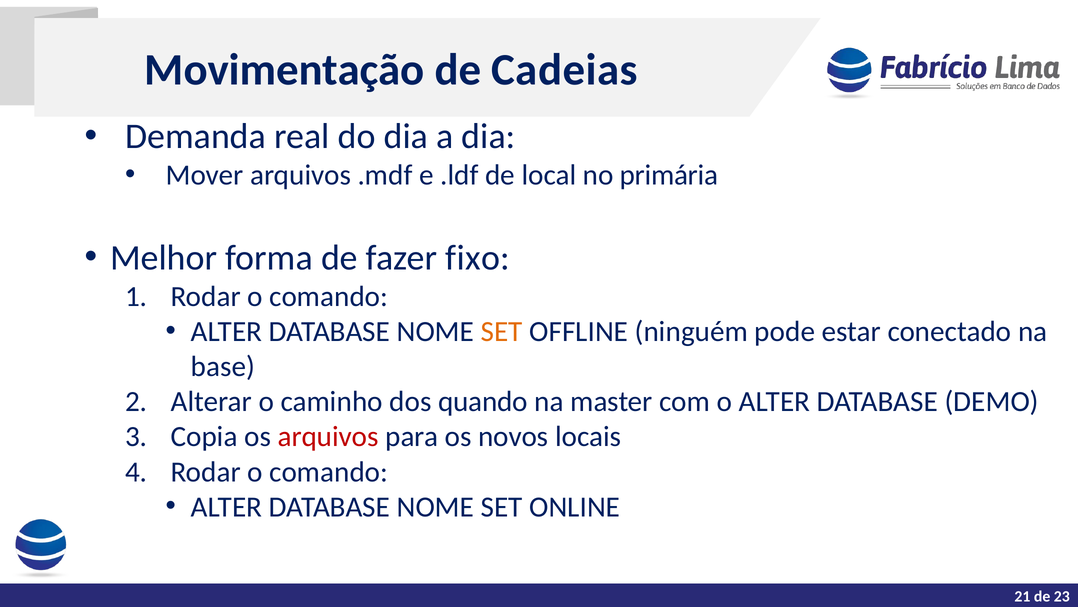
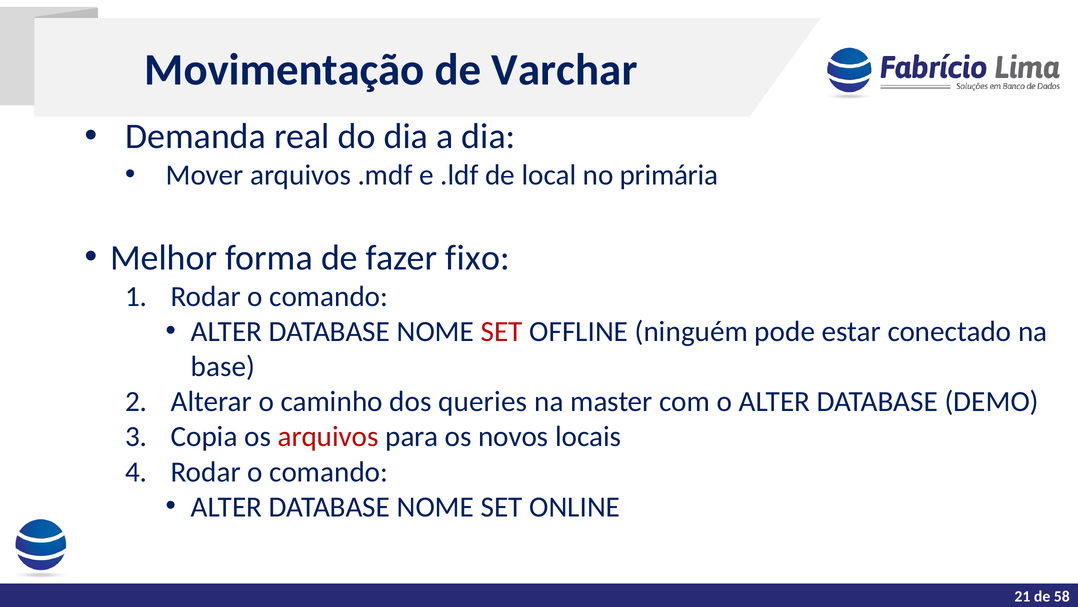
Cadeias: Cadeias -> Varchar (565, 70)
SET colour: orange -> red (502, 331)
quando: quando -> queries (483, 401)
23: 23 -> 58 (1062, 596)
